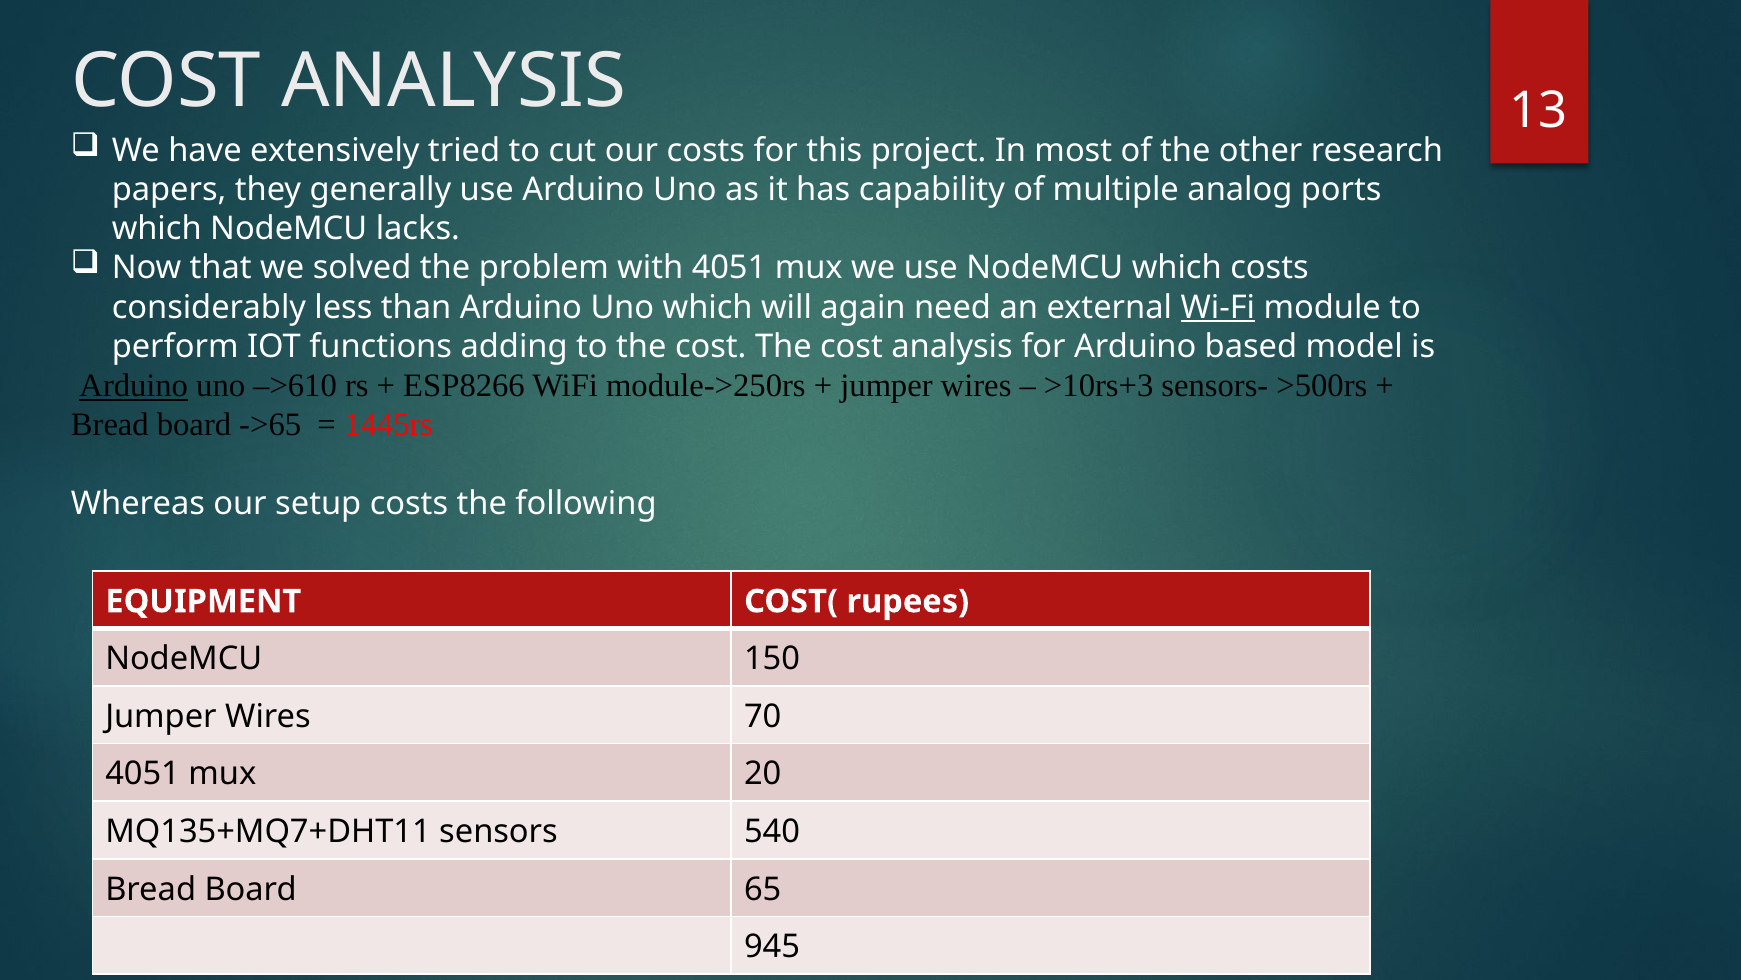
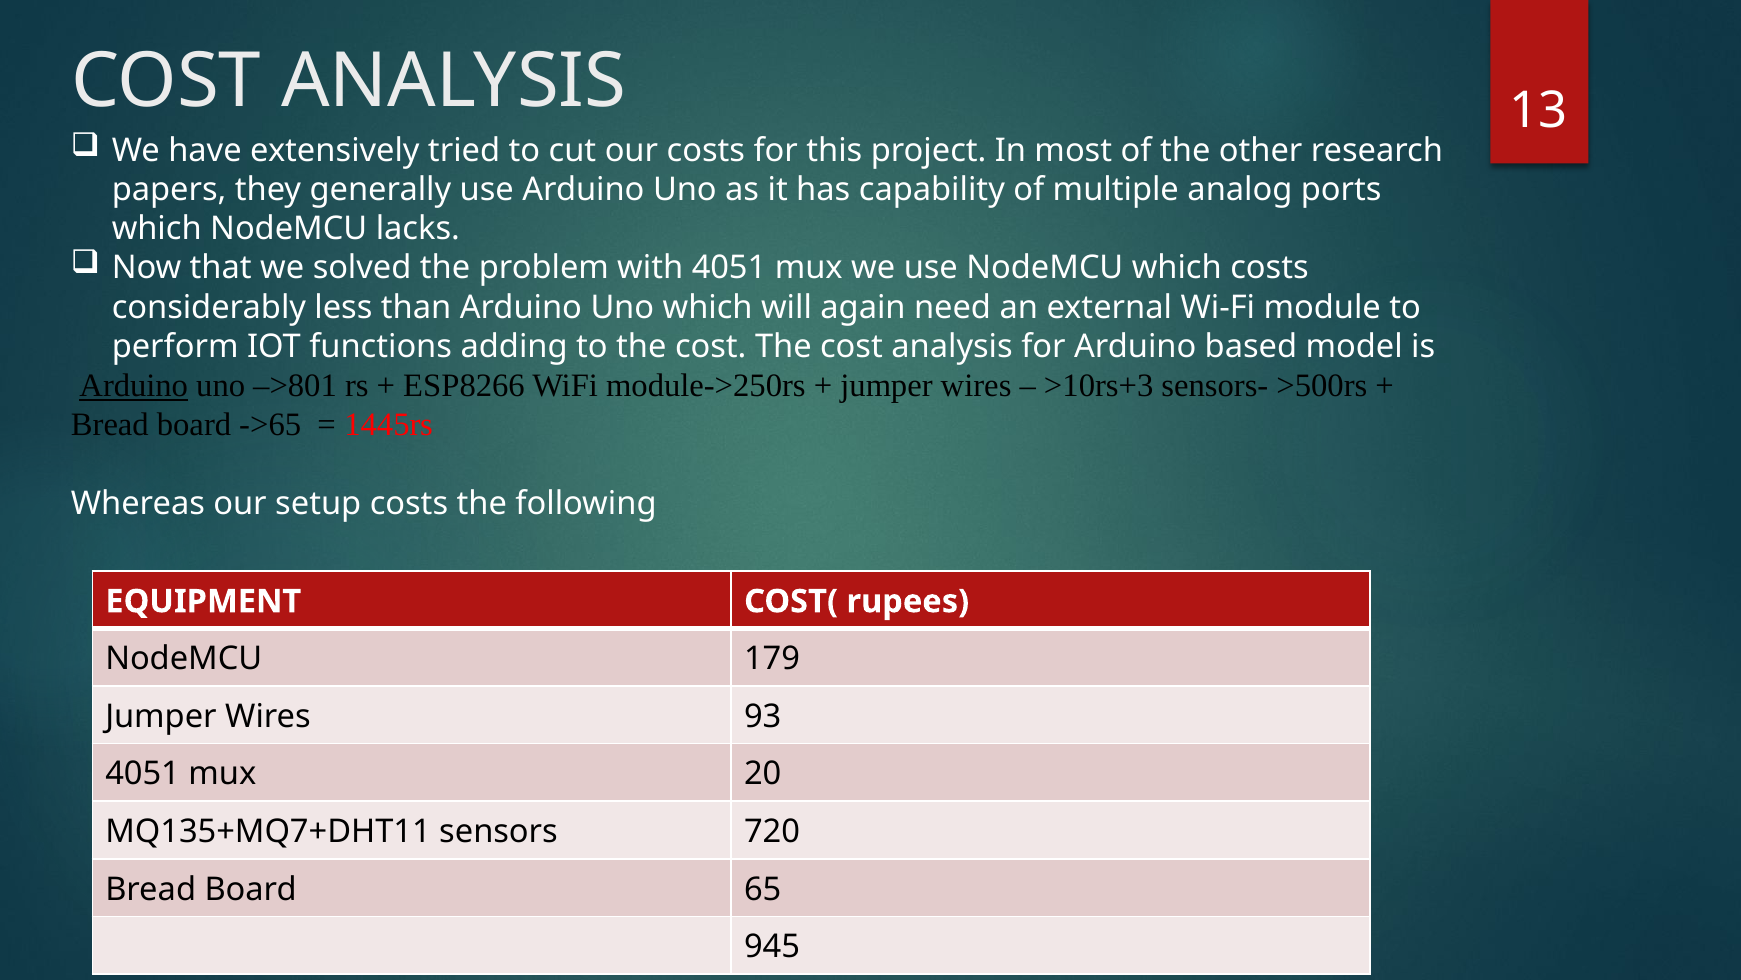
Wi-Fi underline: present -> none (1218, 307)
–>610: –>610 -> –>801 (295, 386)
150: 150 -> 179 (772, 659)
70: 70 -> 93 (763, 716)
540: 540 -> 720 (772, 831)
